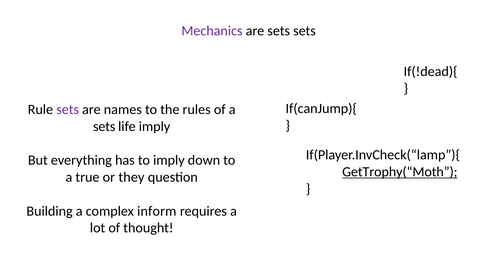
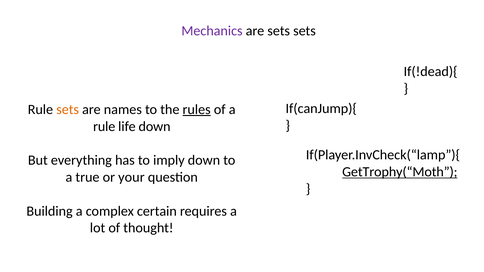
sets colour: purple -> orange (68, 110)
rules underline: none -> present (197, 110)
sets: sets -> rule (104, 126)
life imply: imply -> down (155, 126)
they: they -> your (131, 177)
inform: inform -> certain (157, 211)
